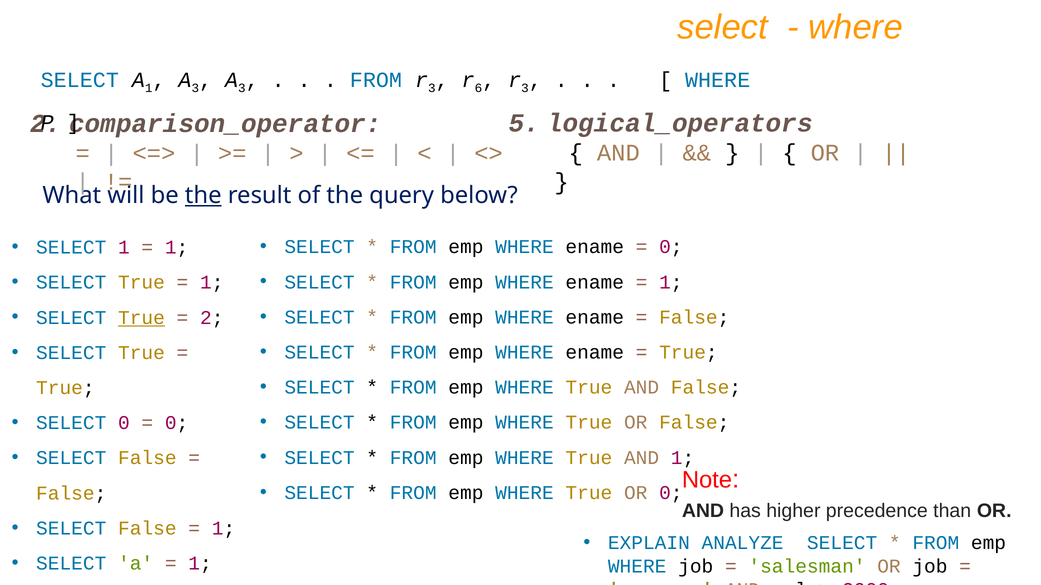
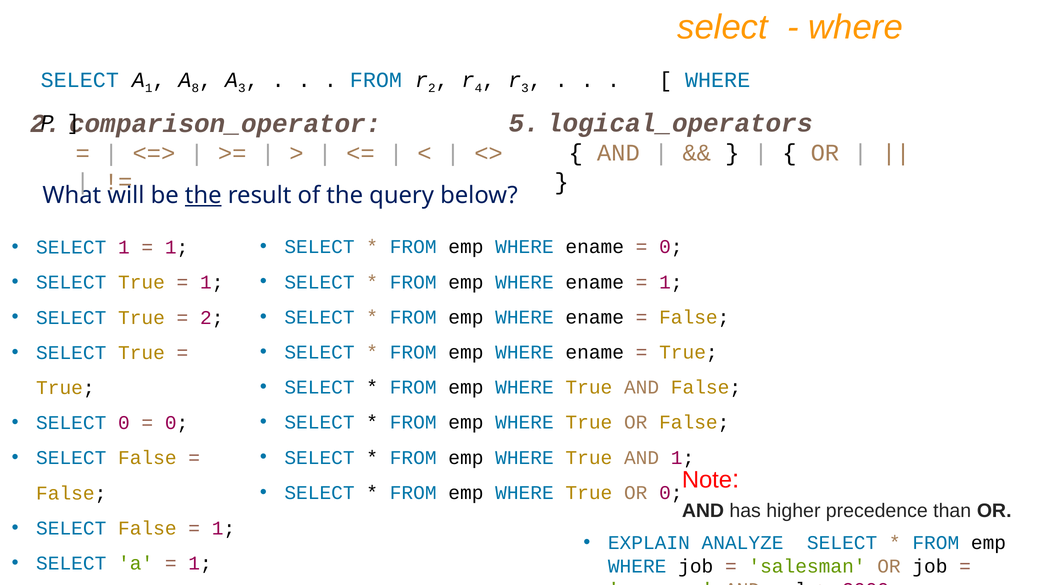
3: 3 -> 8 (195, 88)
3: 3 -> 2 (432, 88)
6: 6 -> 4 (478, 88)
True underline: present -> none (141, 318)
